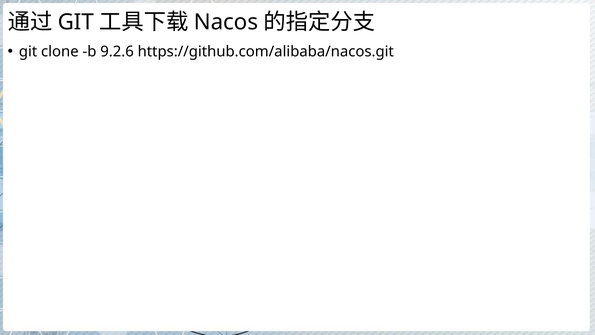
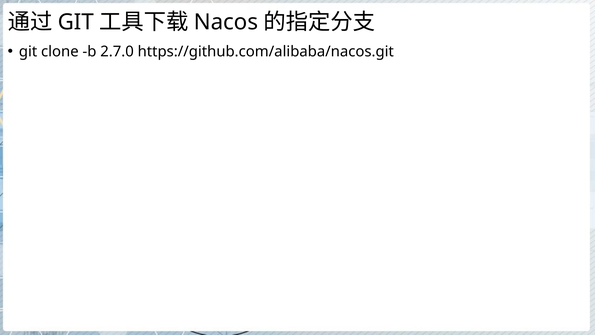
9.2.6: 9.2.6 -> 2.7.0 (117, 52)
